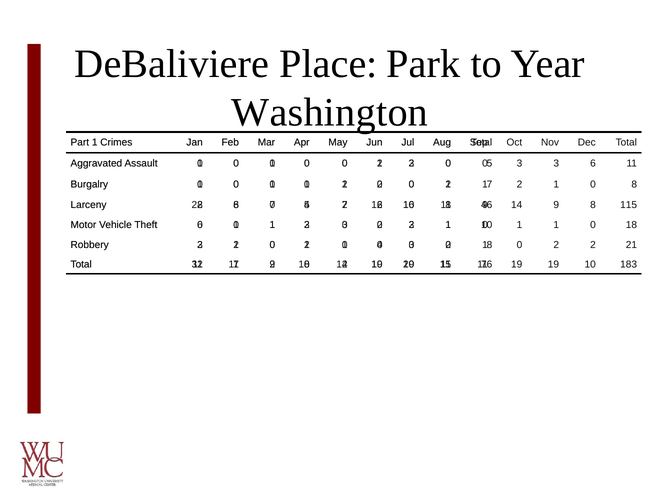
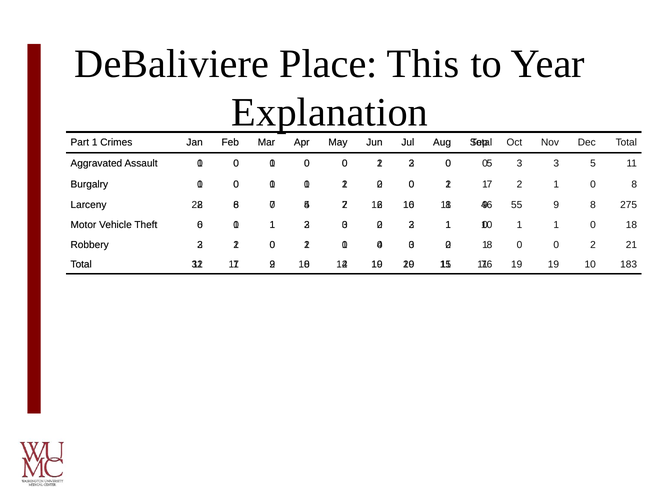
Park: Park -> This (423, 64)
Washington: Washington -> Explanation (330, 112)
3 6: 6 -> 5 (593, 163)
14: 14 -> 55 (517, 205)
115: 115 -> 275 (629, 205)
2: 2 -> 0 (556, 245)
